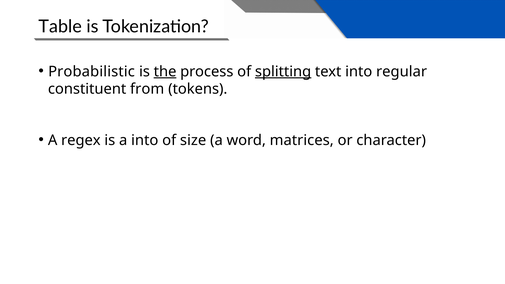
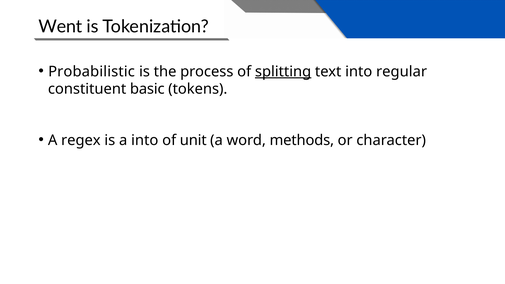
Table: Table -> Went (60, 27)
the underline: present -> none (165, 72)
from: from -> basic (147, 89)
size: size -> unit (193, 140)
matrices: matrices -> methods (302, 140)
